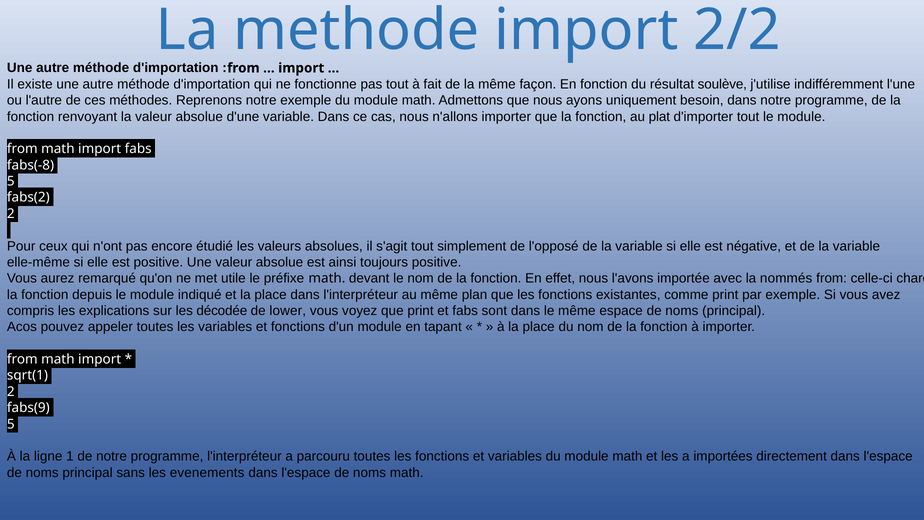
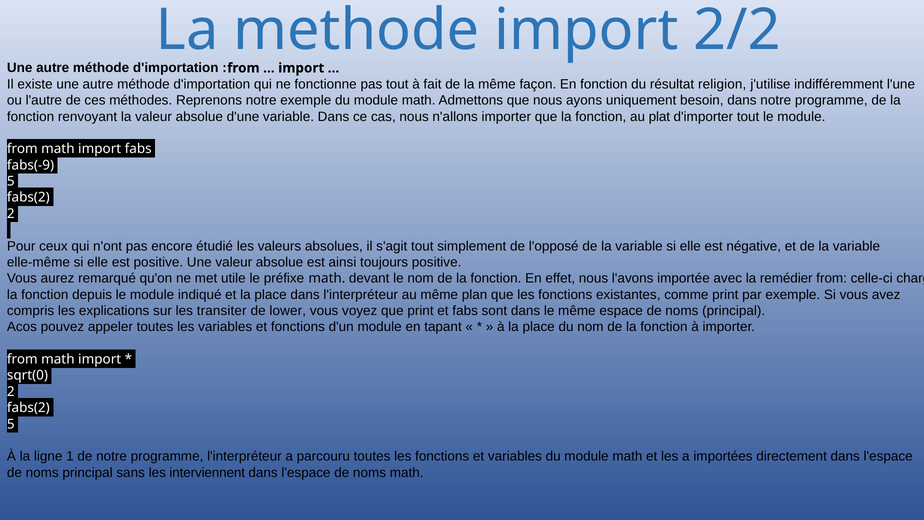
soulève: soulève -> religion (722, 84)
fabs(-8: fabs(-8 -> fabs(-9 (31, 165)
nommés: nommés -> remédier (786, 278)
décodée: décodée -> transiter (222, 311)
sqrt(1: sqrt(1 -> sqrt(0 (27, 375)
fabs(9: fabs(9 -> fabs(2 (28, 408)
evenements: evenements -> interviennent (207, 472)
